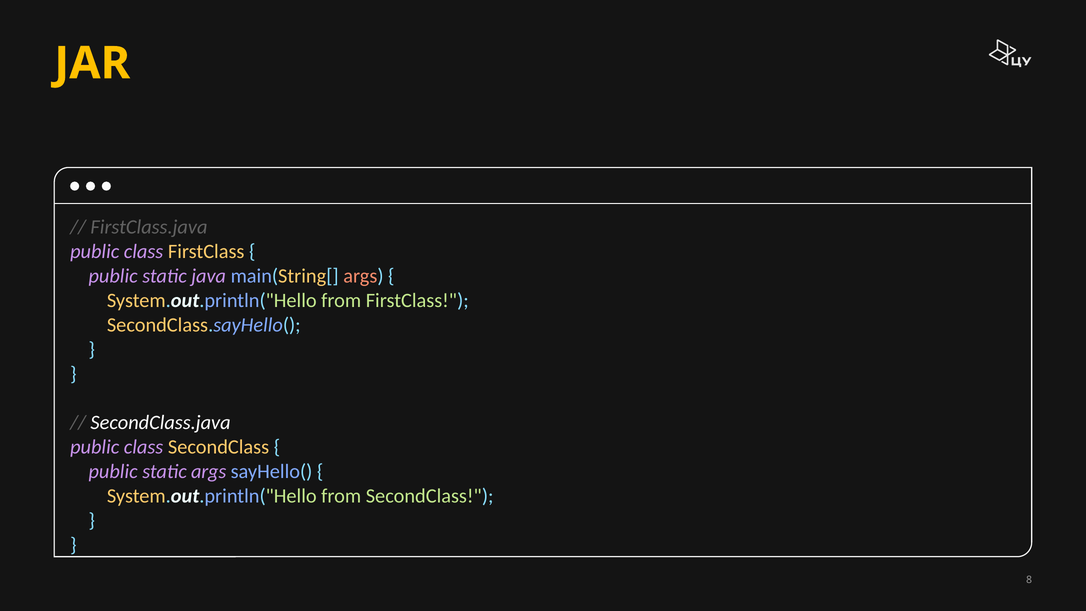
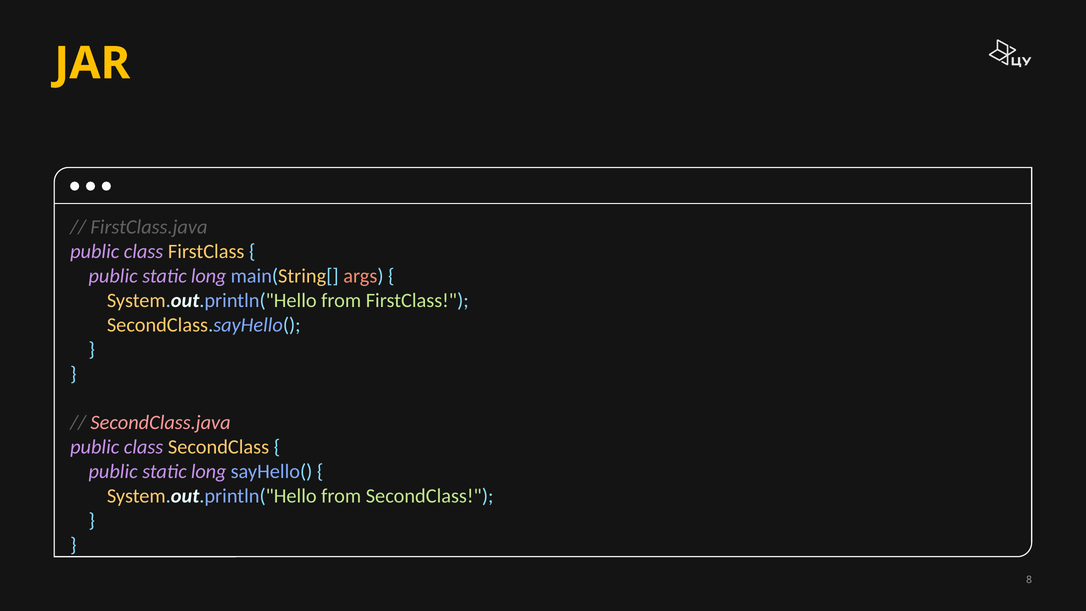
java: java -> long (209, 276)
SecondClass.java colour: white -> pink (161, 423)
args: args -> long (209, 471)
